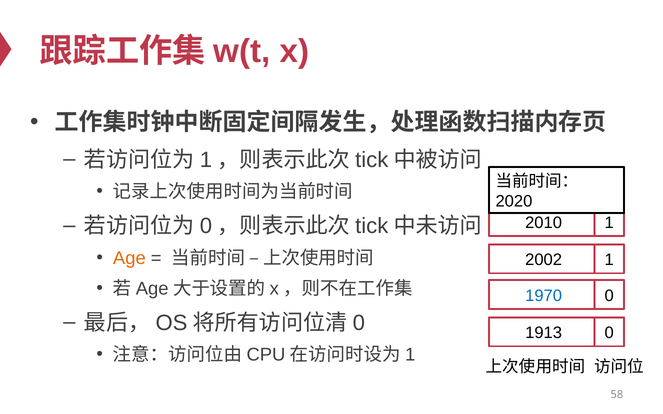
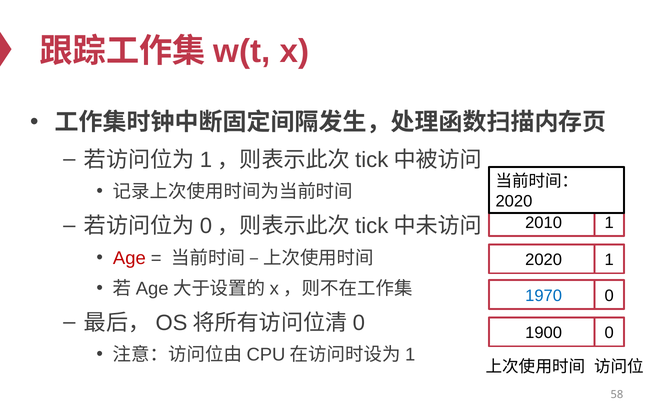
Age colour: orange -> red (129, 259)
2002: 2002 -> 2020 (544, 260)
1913: 1913 -> 1900 (544, 333)
